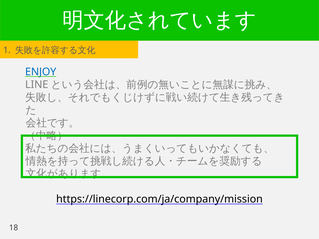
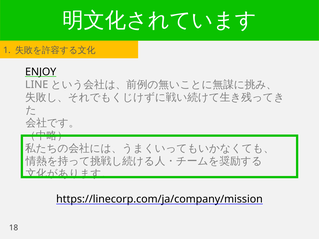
ENJOY colour: blue -> black (41, 72)
